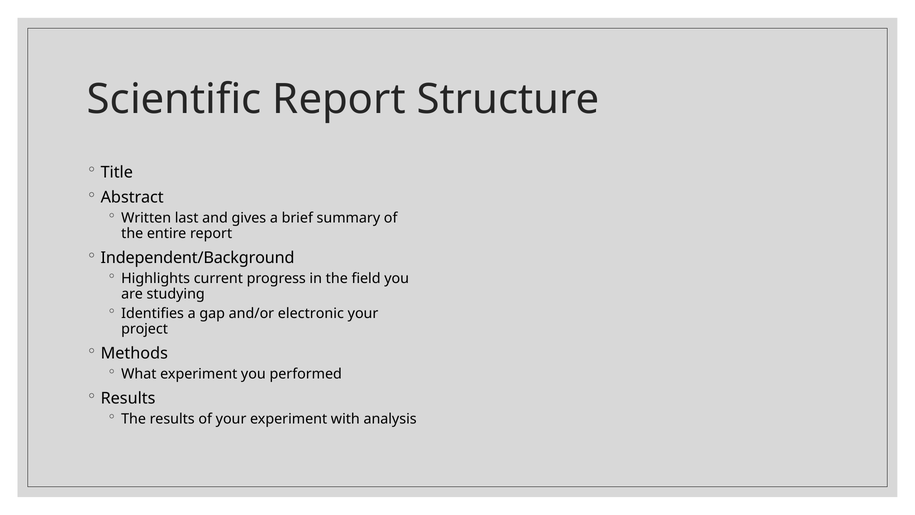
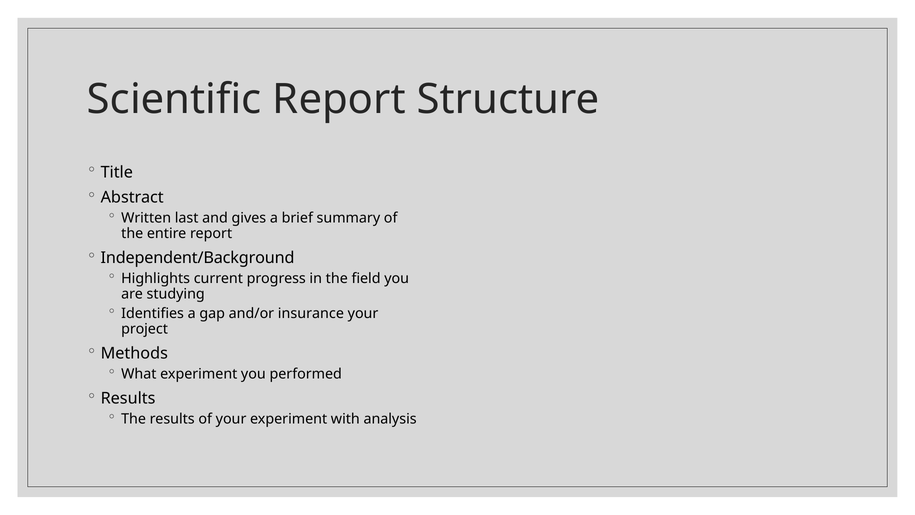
electronic: electronic -> insurance (311, 313)
